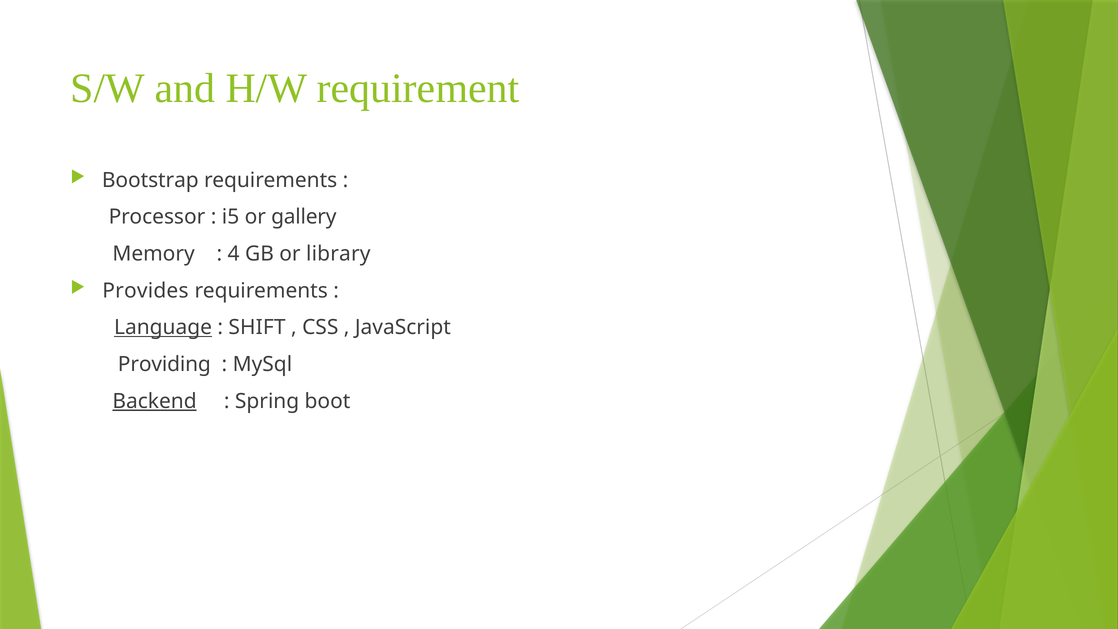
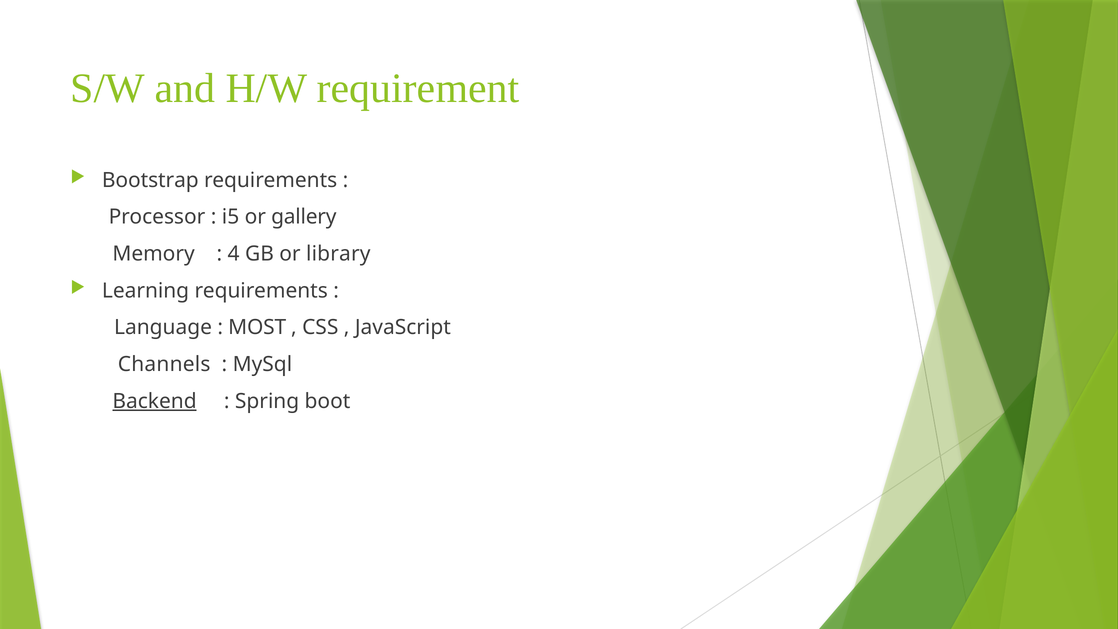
Provides: Provides -> Learning (146, 291)
Language underline: present -> none (163, 327)
SHIFT: SHIFT -> MOST (257, 327)
Providing: Providing -> Channels (164, 364)
